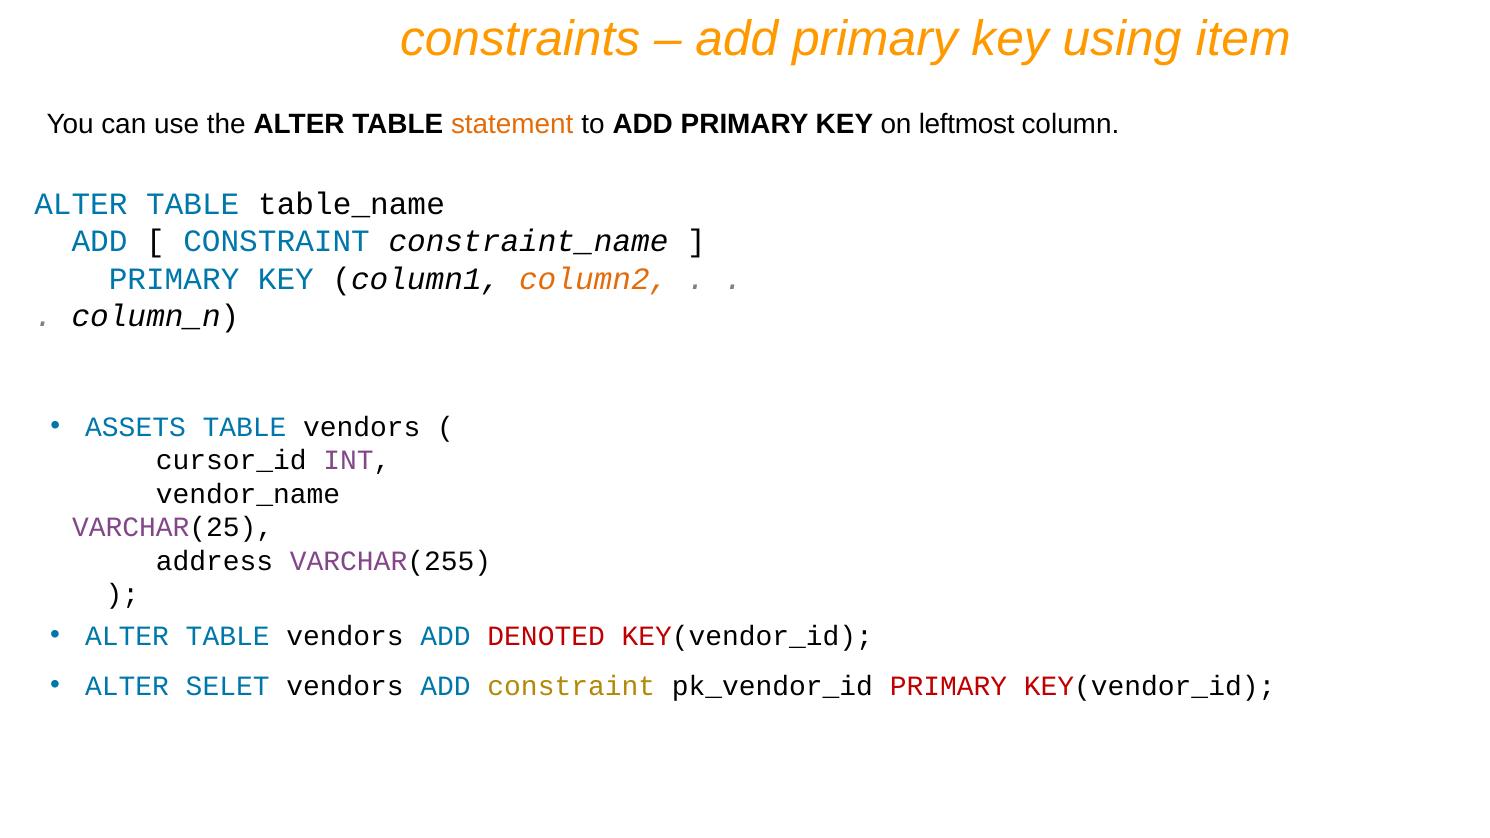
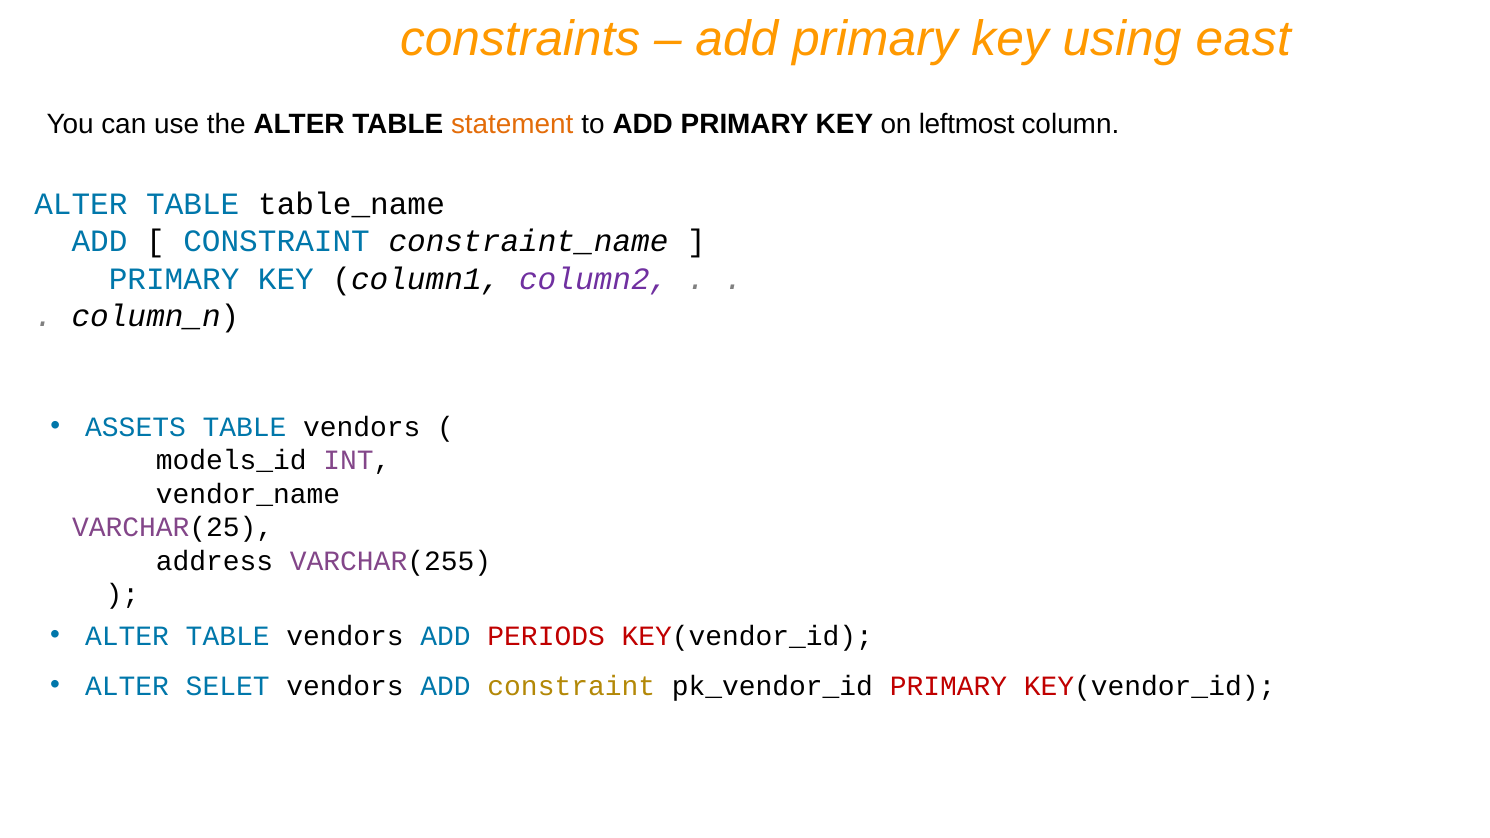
item: item -> east (1243, 39)
column2 colour: orange -> purple (594, 279)
cursor_id: cursor_id -> models_id (231, 461)
DENOTED: DENOTED -> PERIODS (546, 636)
